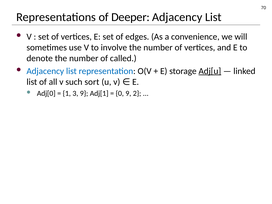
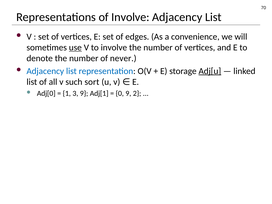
of Deeper: Deeper -> Involve (130, 17)
use underline: none -> present (75, 47)
called: called -> never (123, 58)
